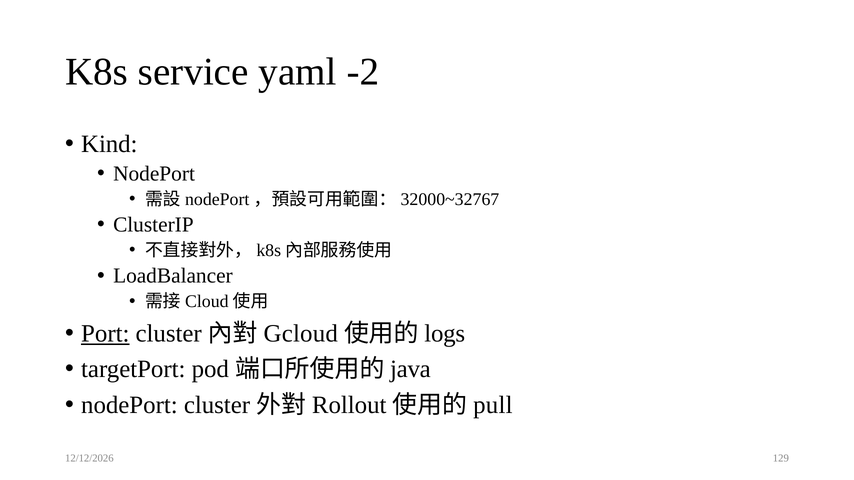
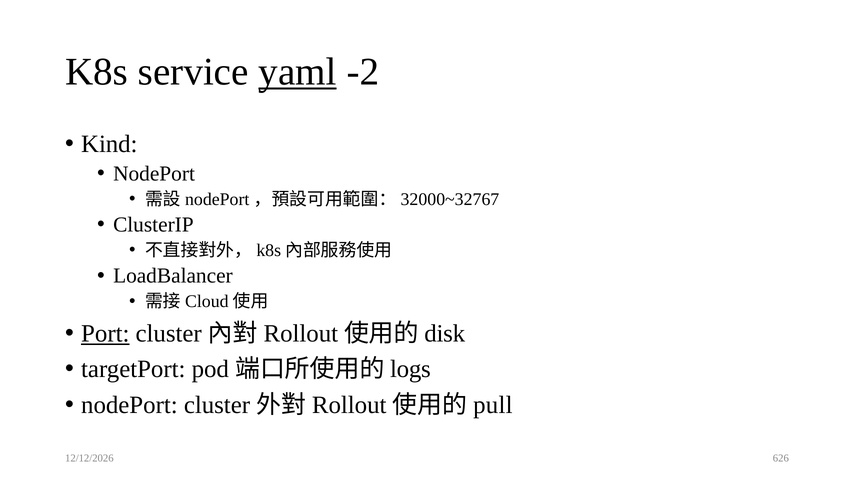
yaml underline: none -> present (298, 72)
Gcloud: Gcloud -> Rollout (301, 334)
logs: logs -> disk (445, 334)
java: java -> logs (410, 369)
129: 129 -> 626 (781, 459)
